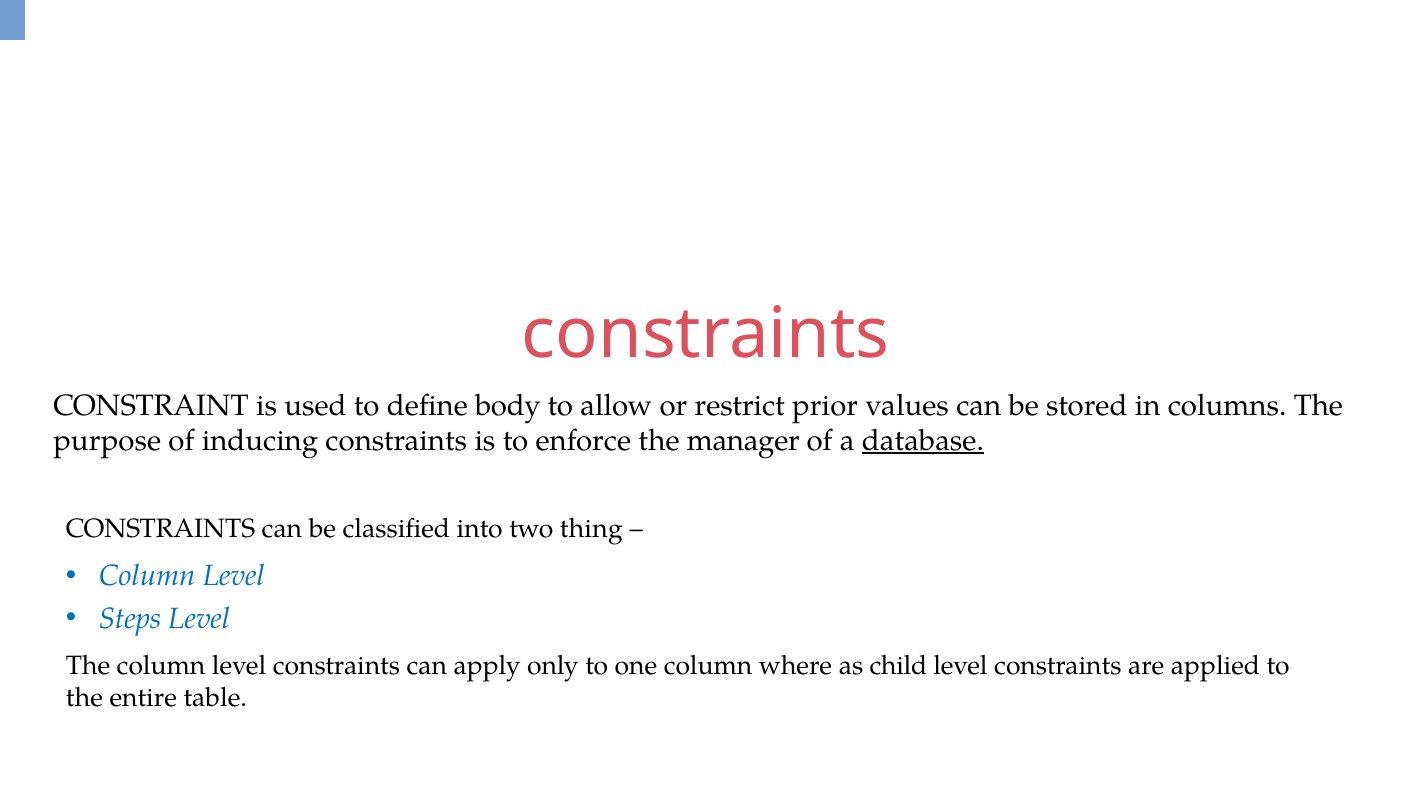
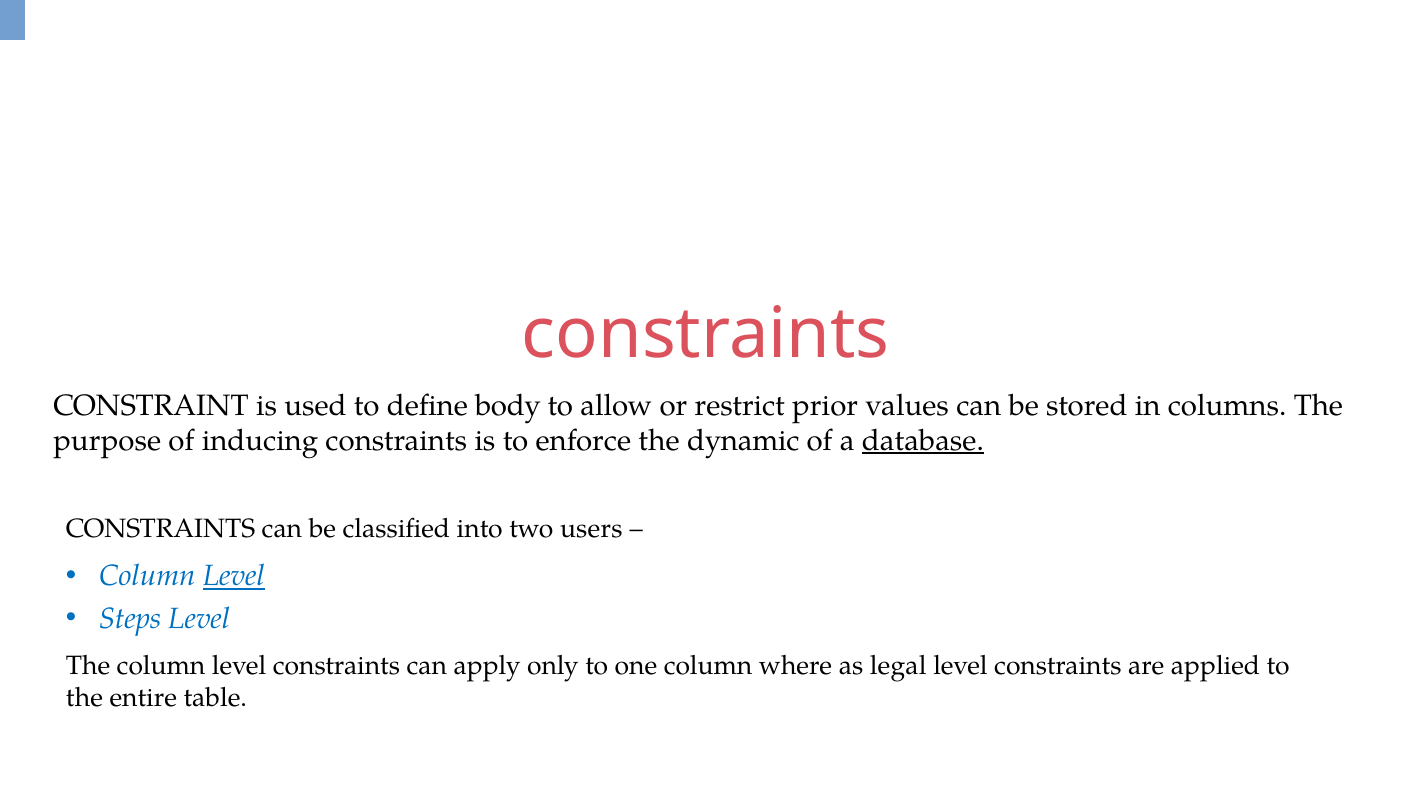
manager: manager -> dynamic (743, 441)
thing: thing -> users (591, 528)
Level underline: none -> present (234, 576)
child: child -> legal (898, 666)
